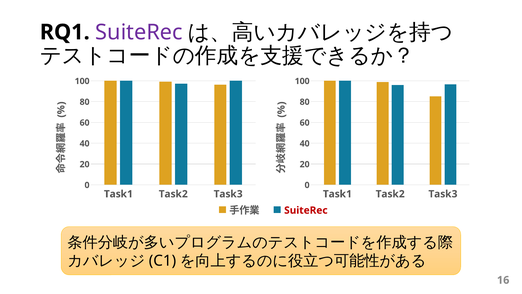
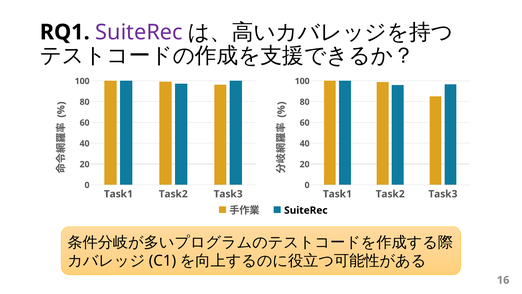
SuiteRec colour: red -> black (306, 210)
